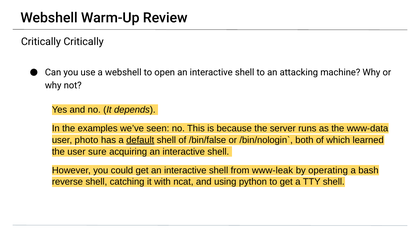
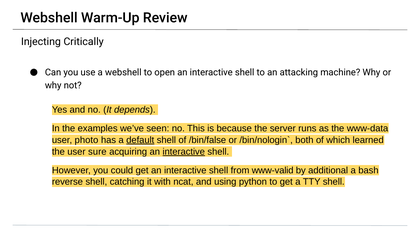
Critically: Critically -> Injecting (41, 42)
interactive underline: none -> present (184, 152)
www-leak: www-leak -> www-valid (273, 170)
operating: operating -> additional (328, 170)
